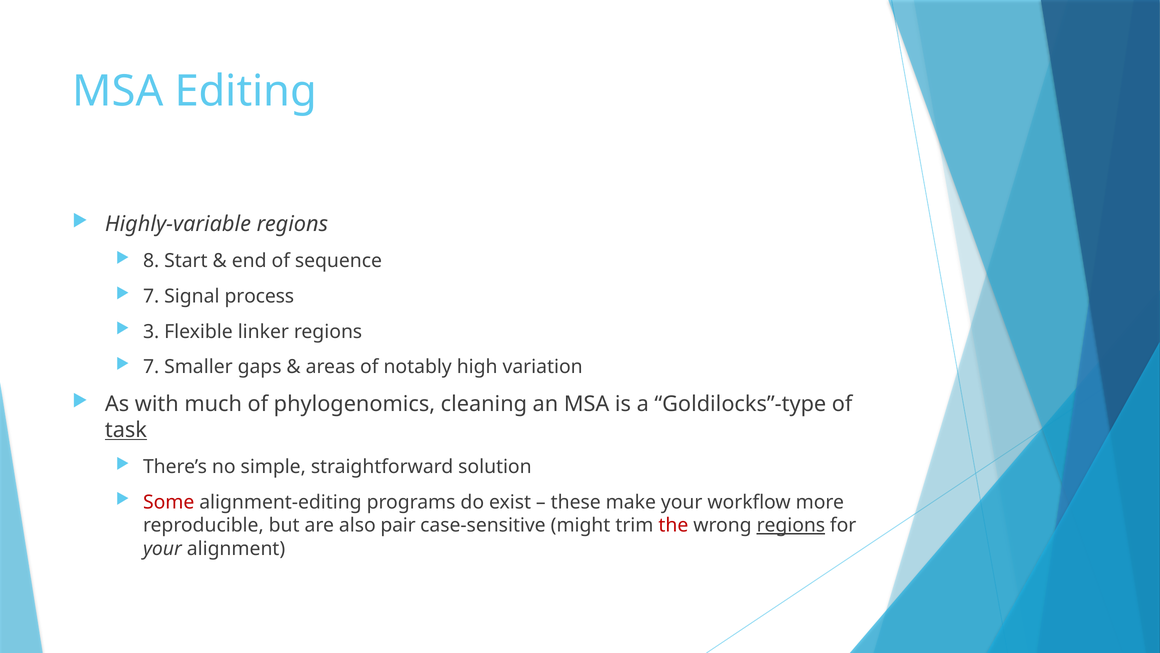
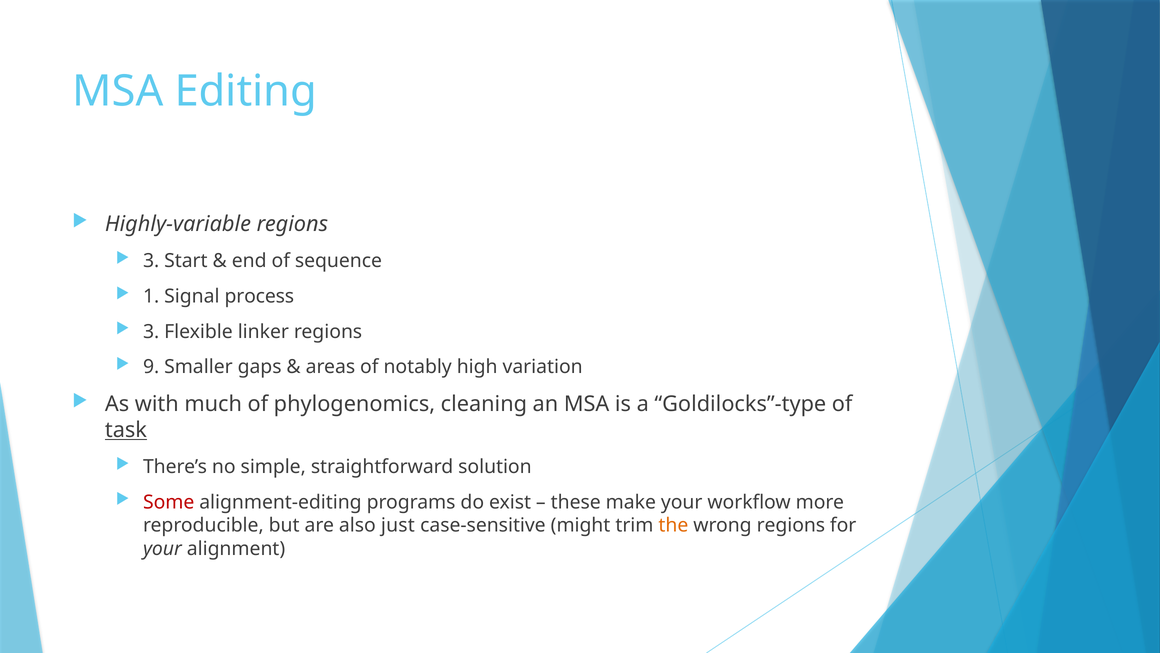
8: 8 -> 3 (151, 261)
7: 7 -> 1 (151, 296)
7: 7 -> 9 (151, 367)
pair: pair -> just (398, 525)
the colour: red -> orange (673, 525)
regions underline: present -> none (791, 525)
